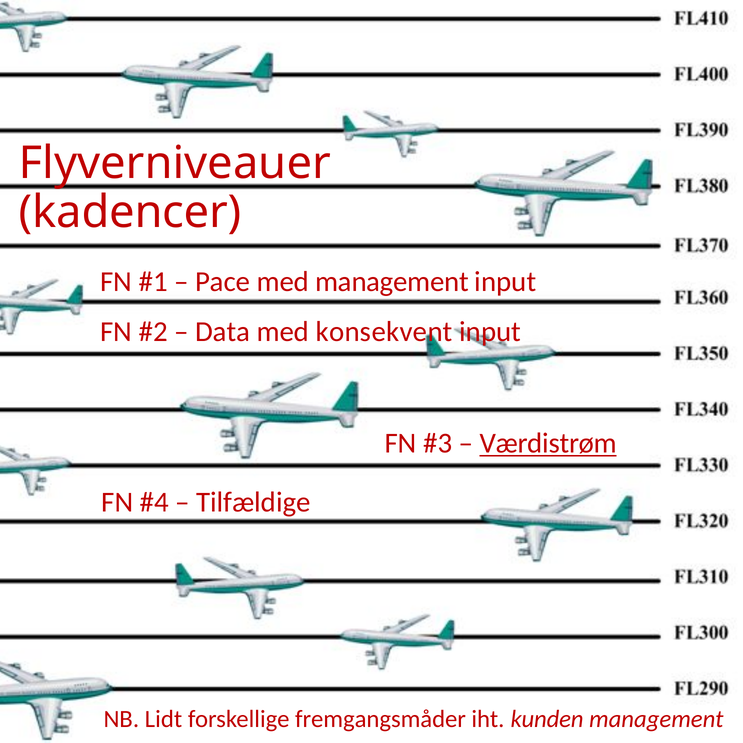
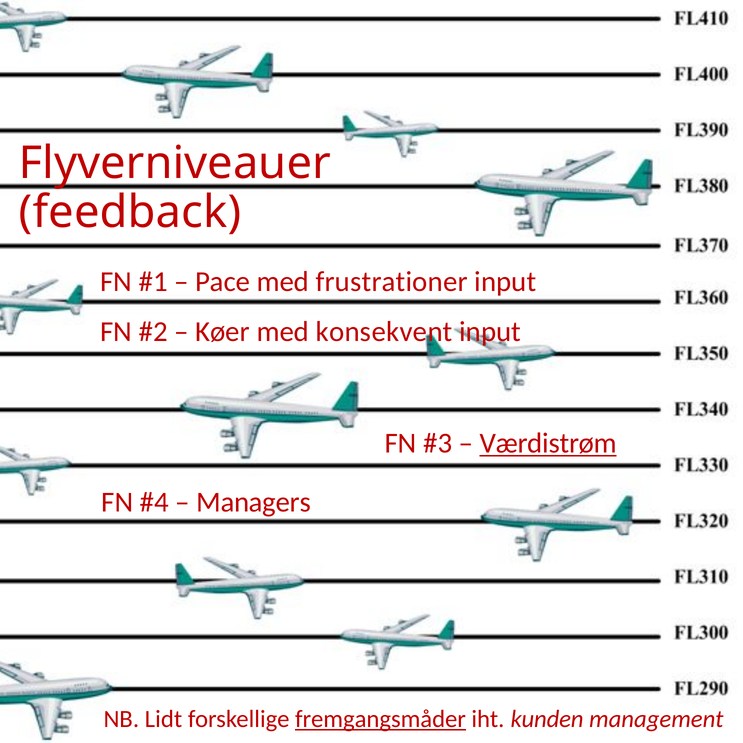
kadencer: kadencer -> feedback (130, 212)
med management: management -> frustrationer (392, 282)
Data: Data -> Køer (222, 332)
Tilfældige: Tilfældige -> Managers (254, 502)
fremgangsmåder underline: none -> present (381, 719)
